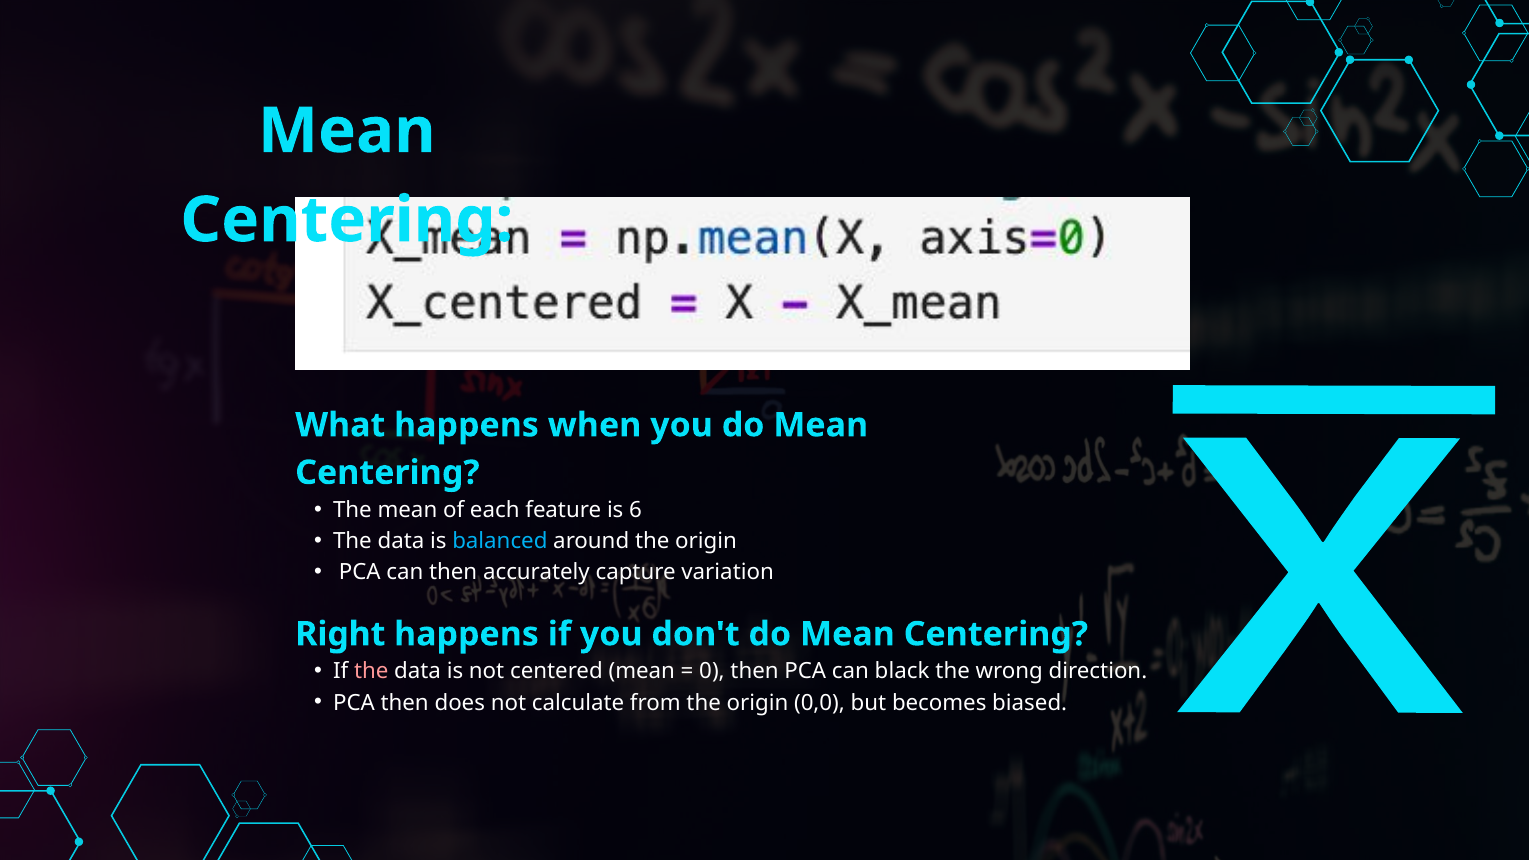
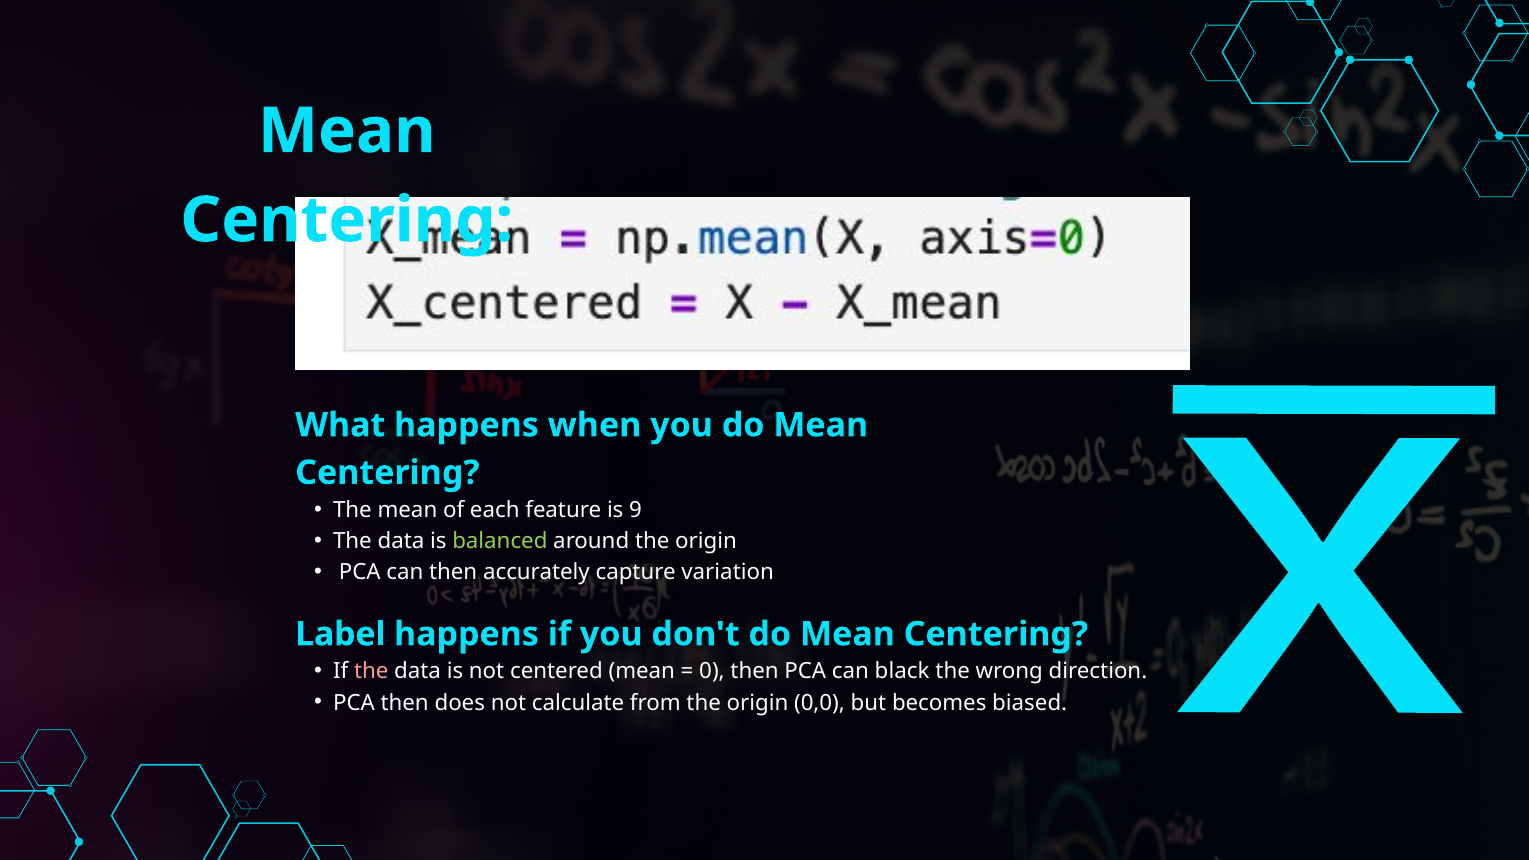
6: 6 -> 9 (636, 510)
balanced colour: light blue -> light green (500, 541)
Right: Right -> Label (340, 634)
